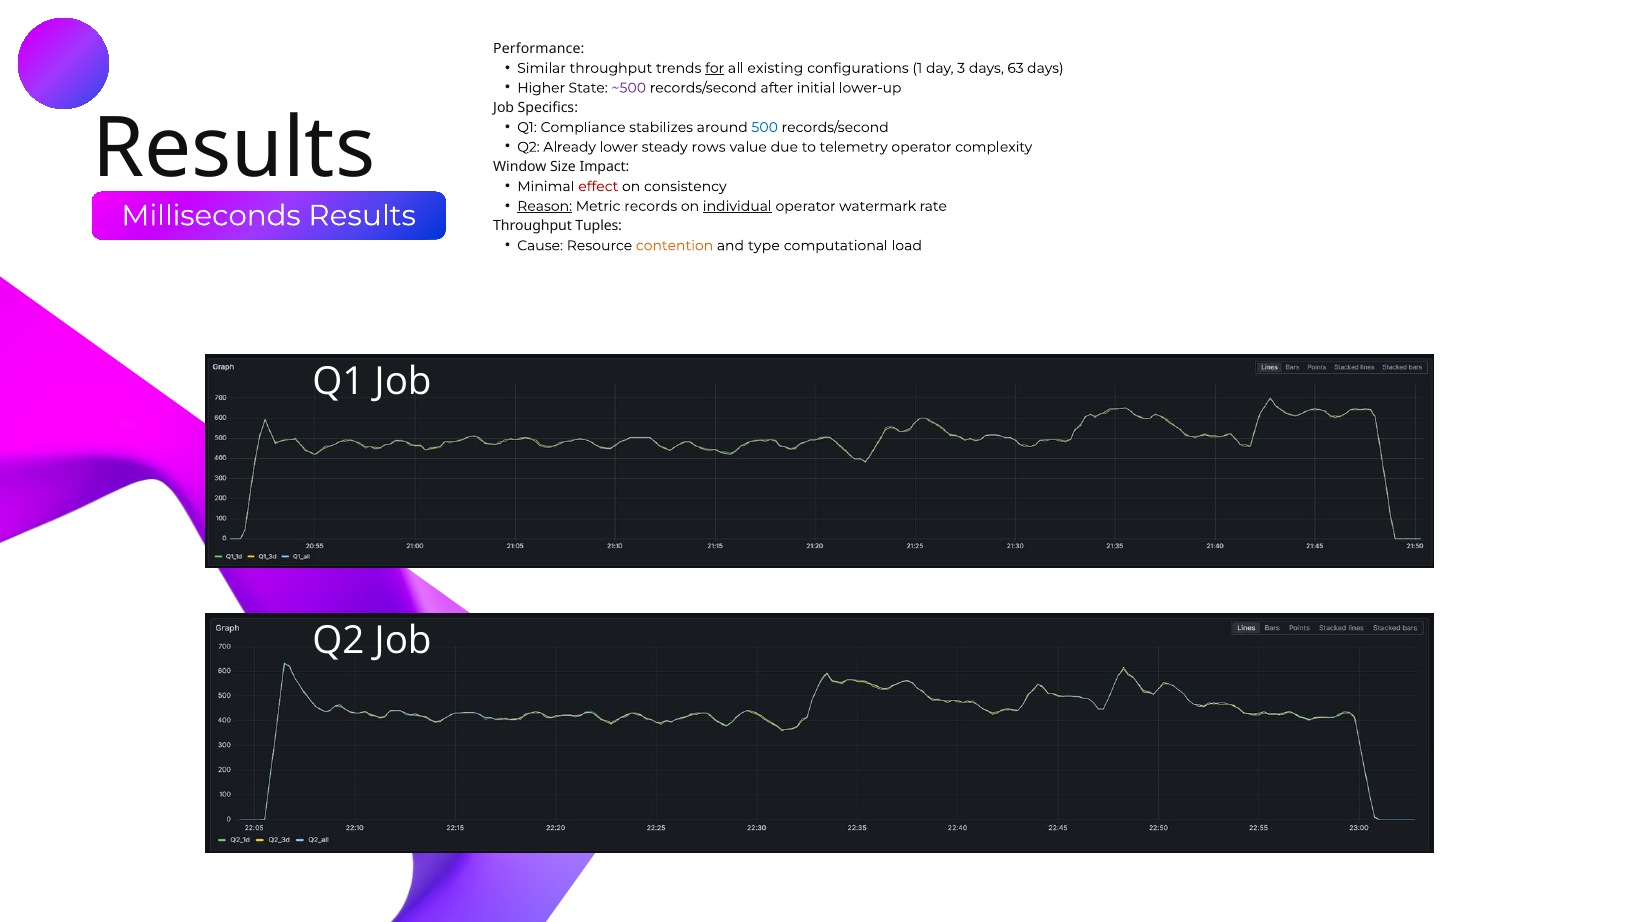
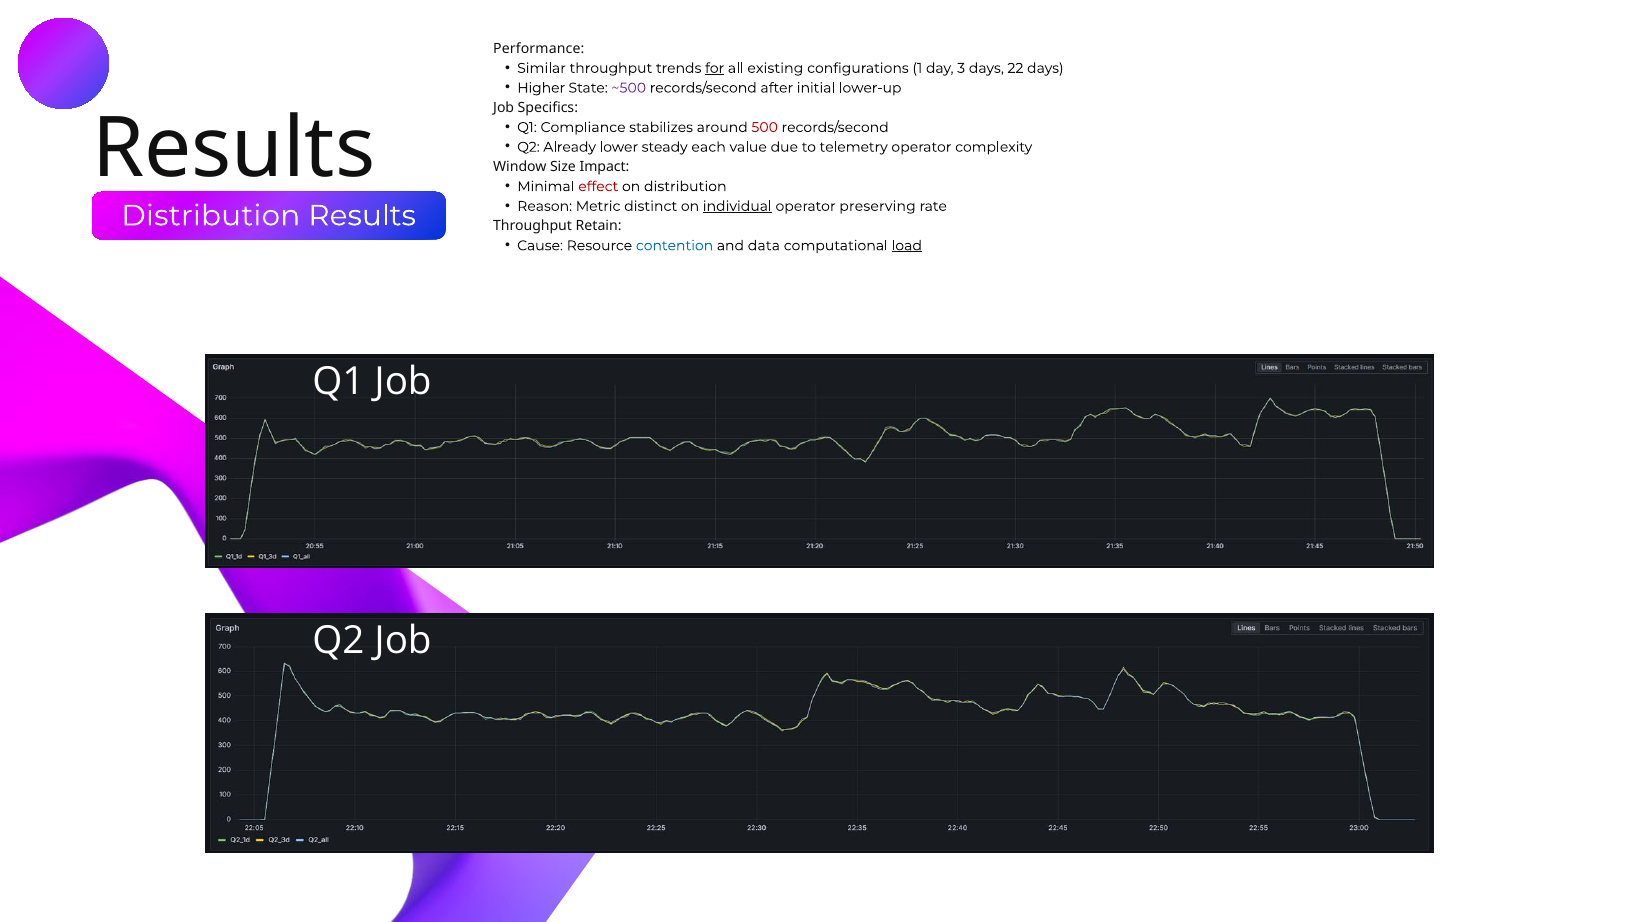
63: 63 -> 22 (1015, 68)
500 colour: blue -> red (765, 127)
rows: rows -> each (709, 147)
on consistency: consistency -> distribution (685, 186)
Reason underline: present -> none (545, 206)
records: records -> distinct (651, 206)
watermark: watermark -> preserving (878, 206)
Milliseconds: Milliseconds -> Distribution (211, 216)
Tuples: Tuples -> Retain (599, 226)
contention colour: orange -> blue (674, 246)
type: type -> data (764, 246)
load underline: none -> present (907, 246)
